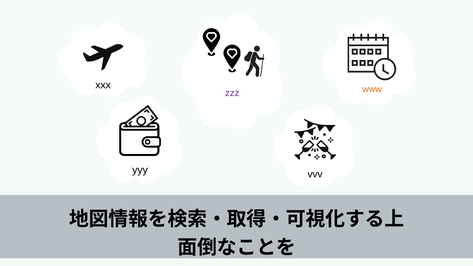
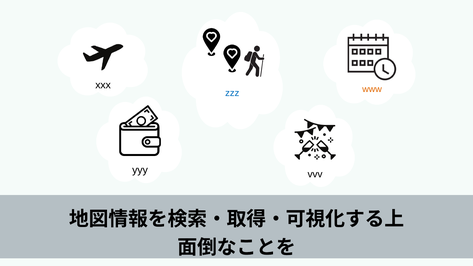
zzz colour: purple -> blue (232, 93)
